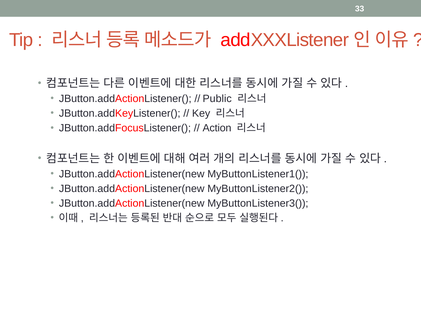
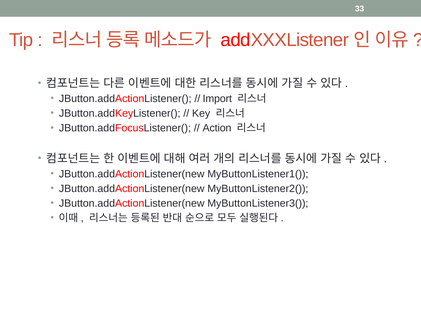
Public: Public -> Import (217, 99)
